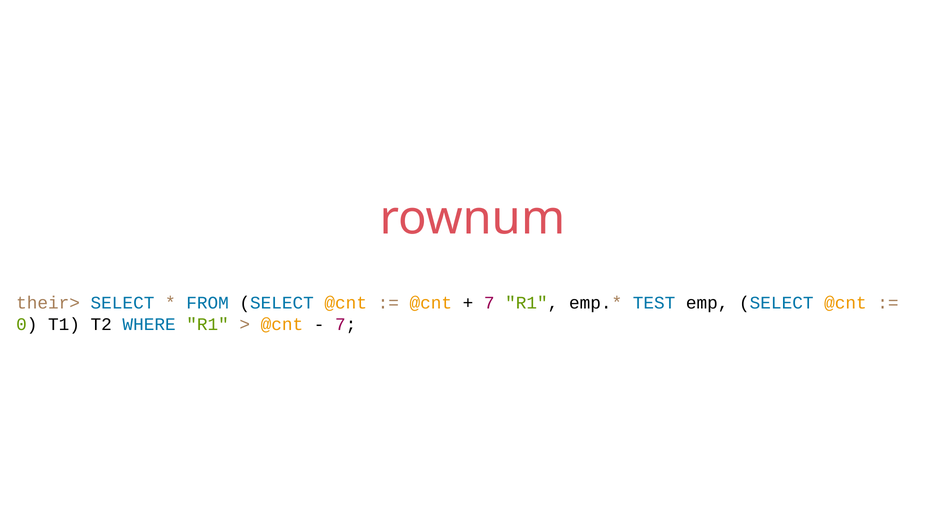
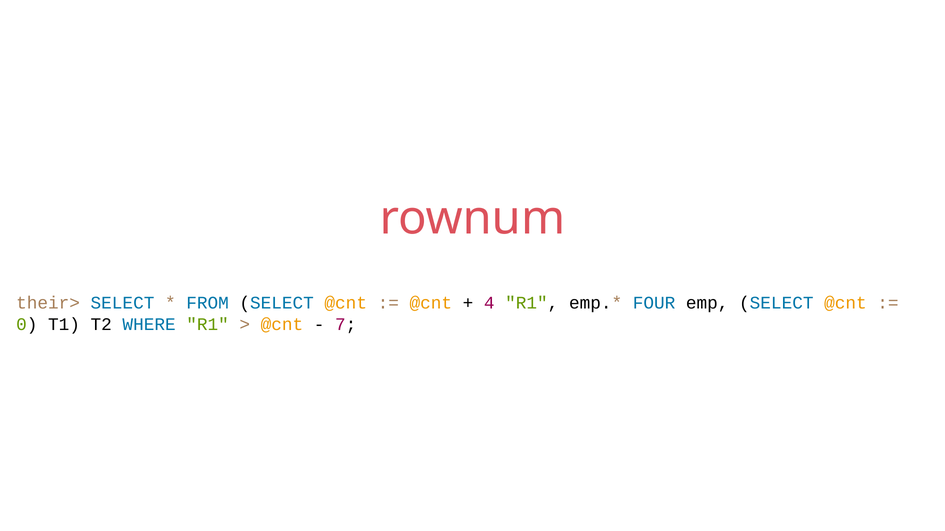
7: 7 -> 4 (489, 303)
TEST: TEST -> FOUR (654, 303)
